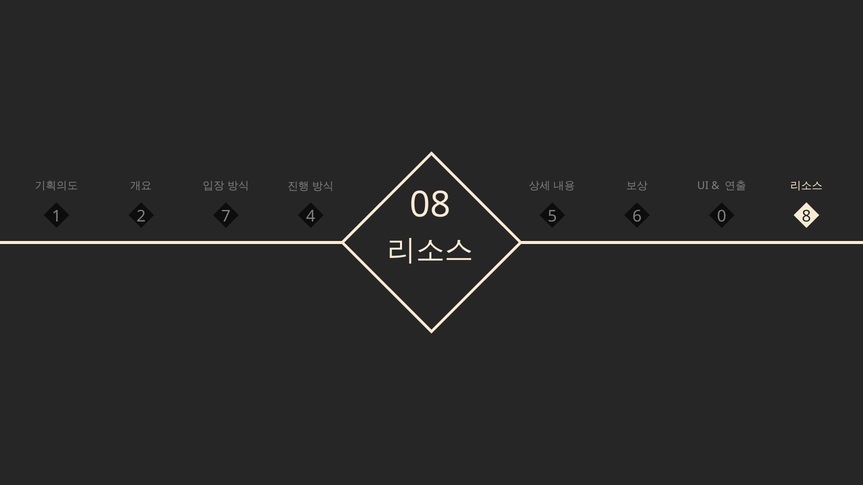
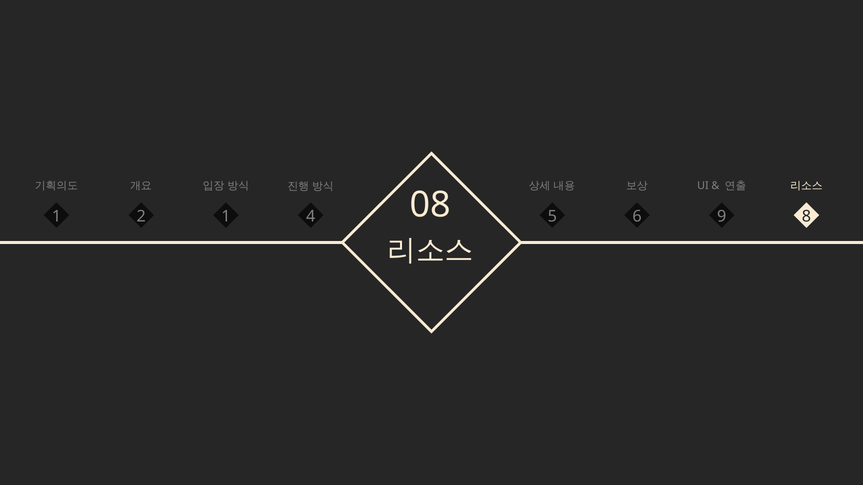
0: 0 -> 9 (722, 216)
2 7: 7 -> 1 (226, 216)
